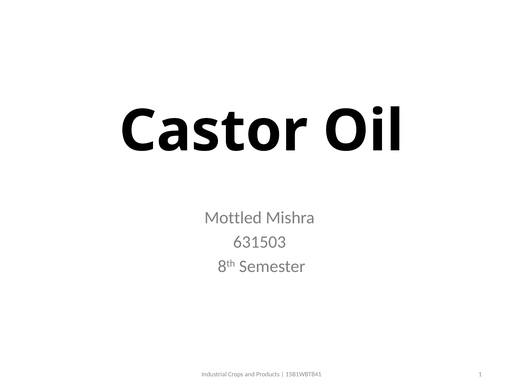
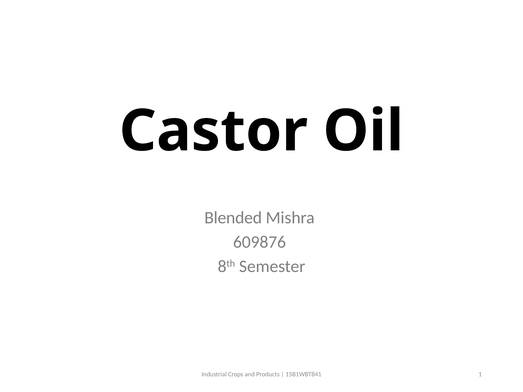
Mottled: Mottled -> Blended (233, 218)
631503: 631503 -> 609876 (260, 242)
